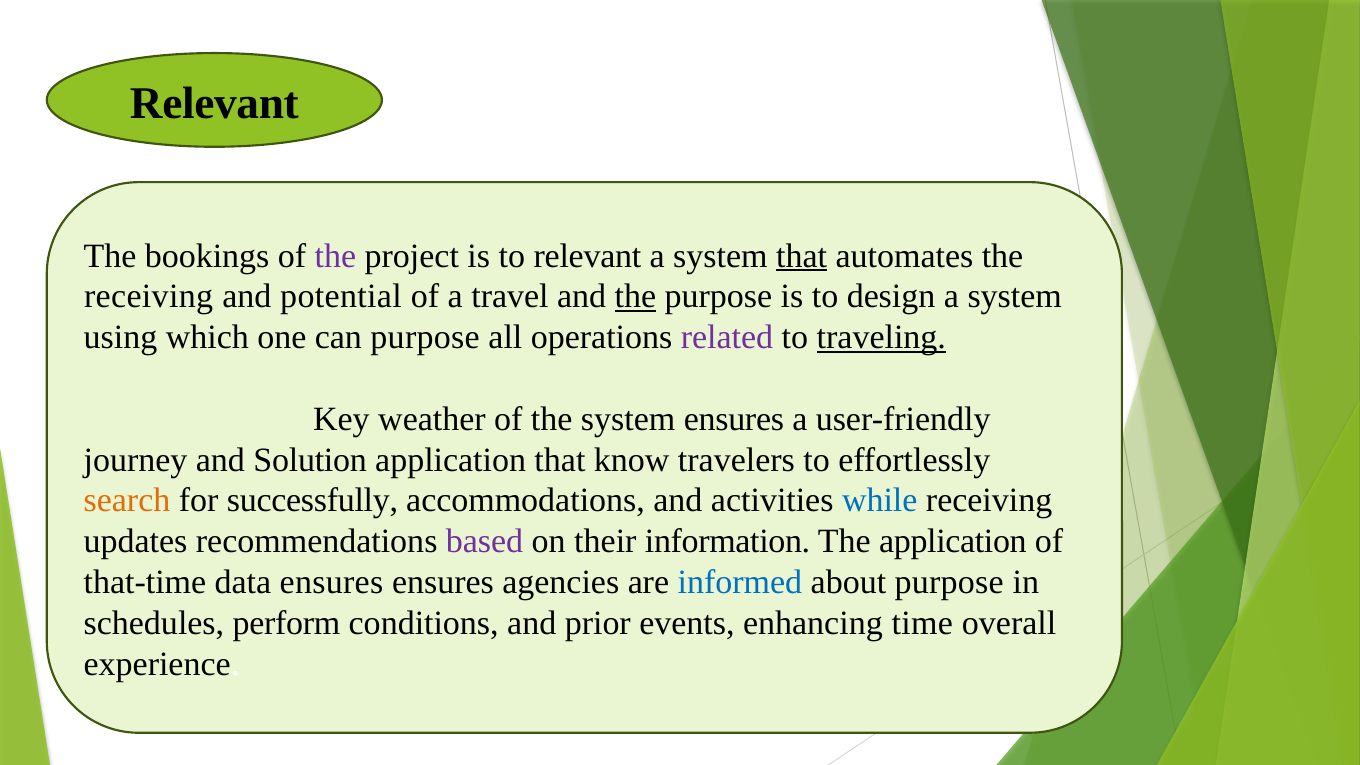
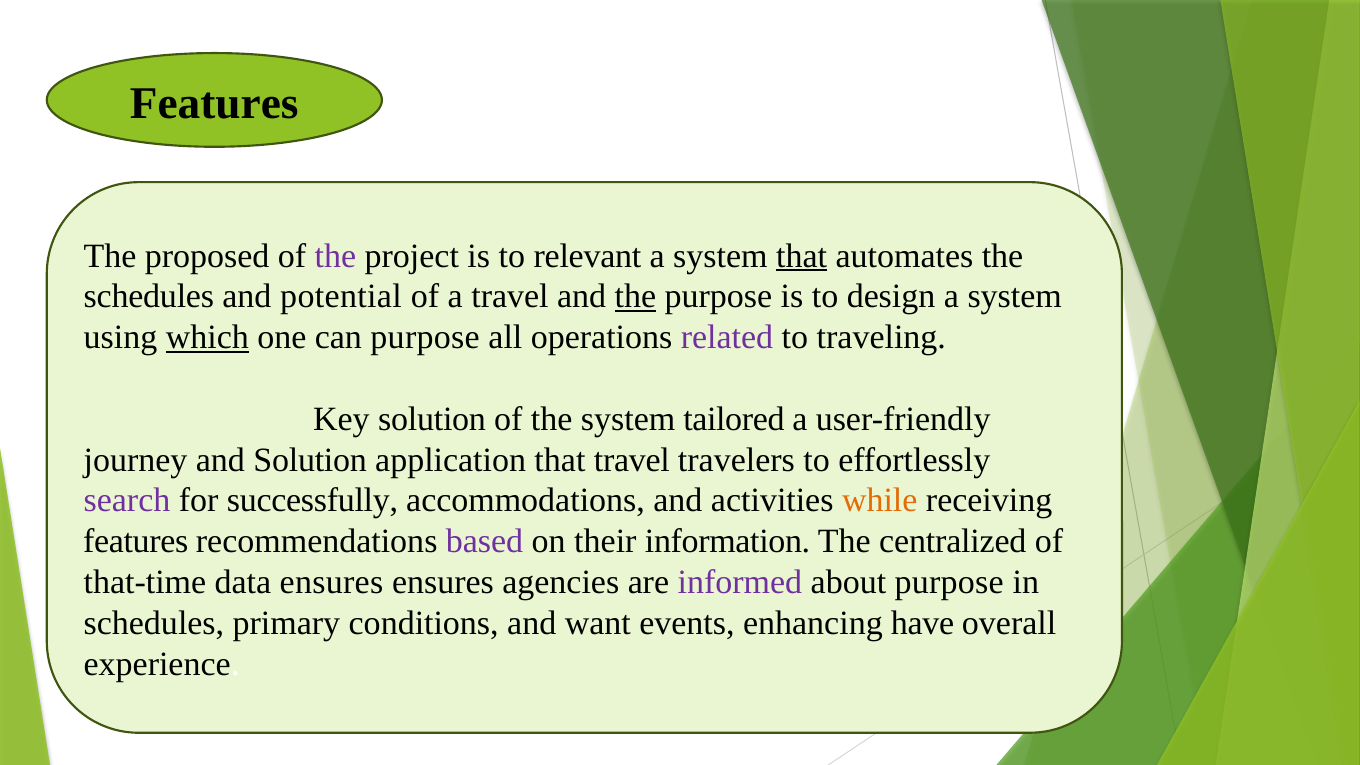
Relevant: Relevant -> Features (214, 103)
bookings: bookings -> proposed (207, 256)
receiving: receiving -> schedules (149, 297)
which underline: none -> present (207, 337)
traveling underline: present -> none (881, 337)
Key weather: weather -> solution (432, 419)
system ensures: ensures -> tailored (734, 419)
that know: know -> travel (632, 460)
search colour: orange -> purple (127, 501)
while colour: blue -> orange (880, 501)
updates: updates -> features (136, 541)
The application: application -> centralized (953, 541)
informed colour: blue -> purple (740, 582)
perform: perform -> primary (286, 623)
prior: prior -> want (598, 623)
time: time -> have (923, 623)
